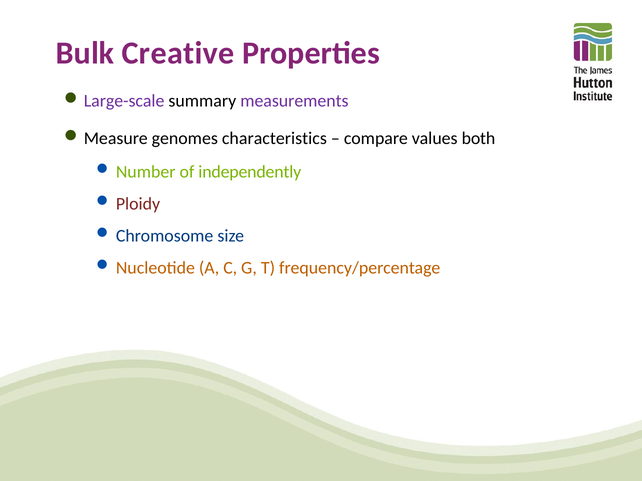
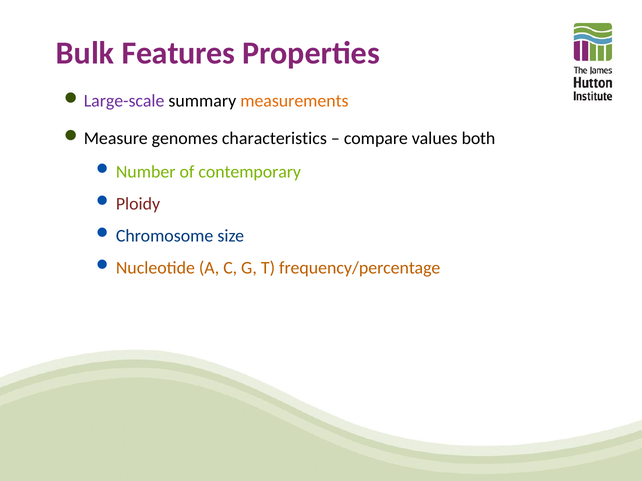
Creative: Creative -> Features (178, 53)
measurements colour: purple -> orange (294, 101)
independently: independently -> contemporary (250, 172)
